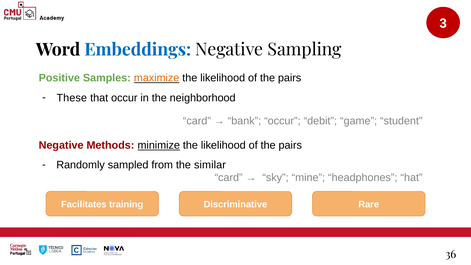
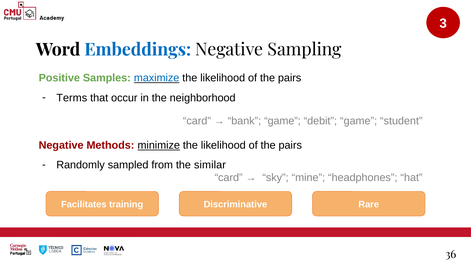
maximize colour: orange -> blue (157, 78)
These: These -> Terms (72, 98)
bank occur: occur -> game (282, 121)
